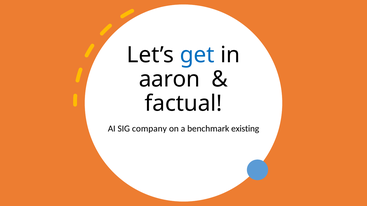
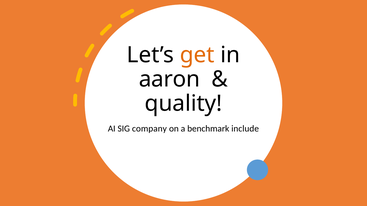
get colour: blue -> orange (197, 55)
factual: factual -> quality (183, 104)
existing: existing -> include (245, 129)
